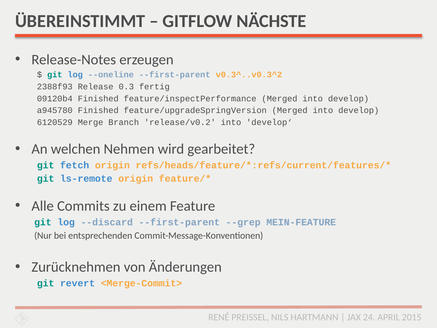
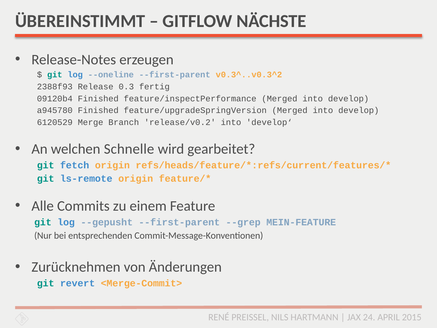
Nehmen: Nehmen -> Schnelle (129, 149)
--discard: --discard -> --gepusht (107, 222)
